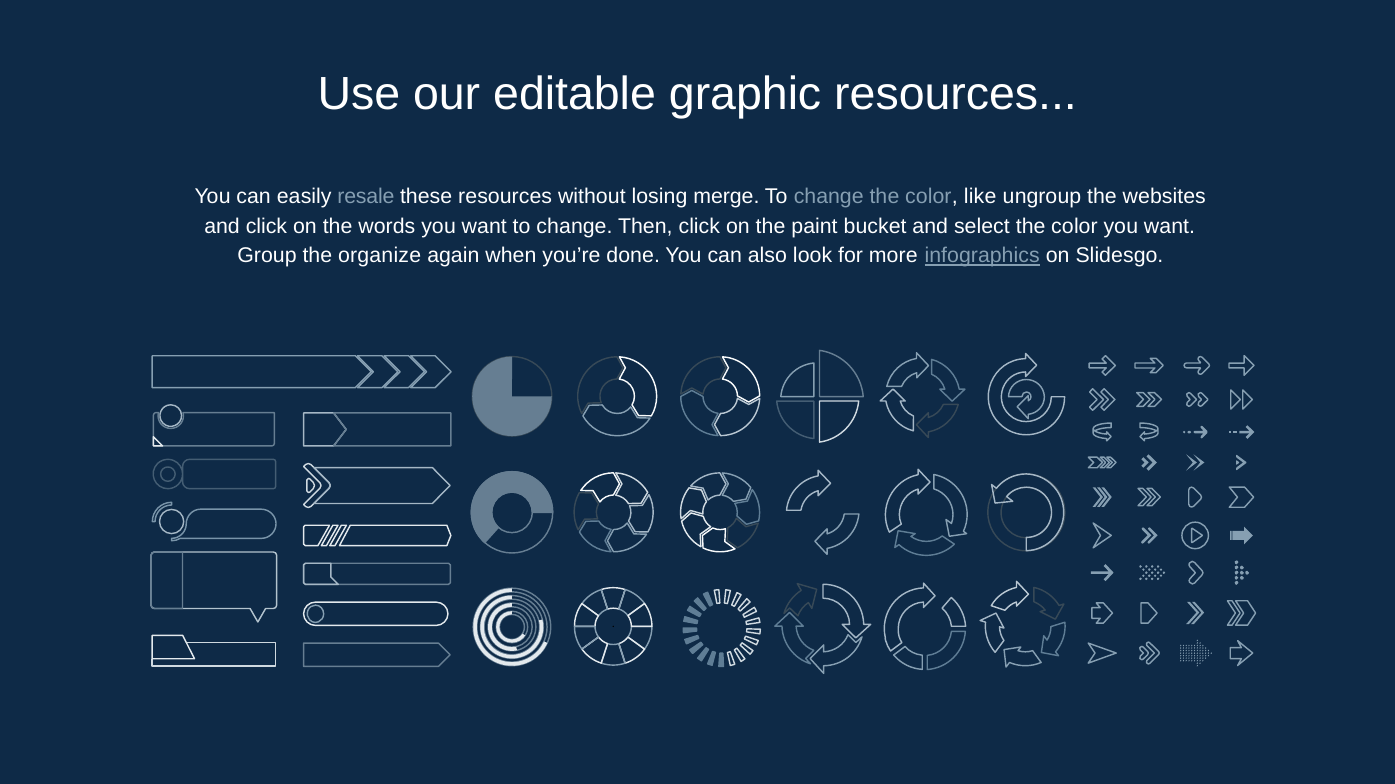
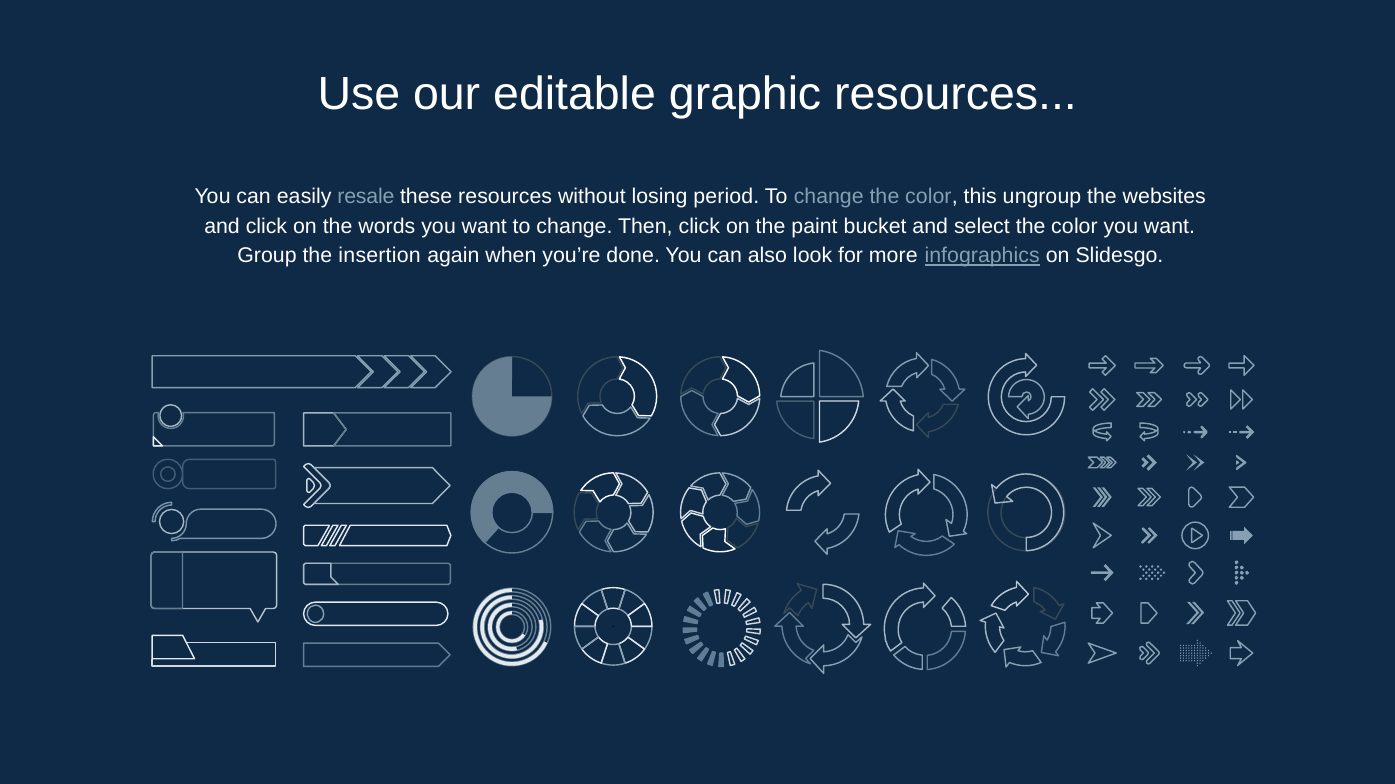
merge: merge -> period (726, 197)
like: like -> this (980, 197)
organize: organize -> insertion (380, 256)
